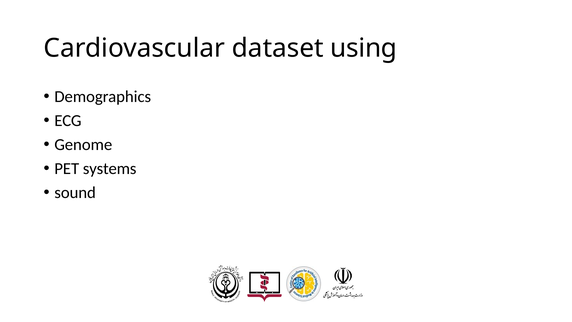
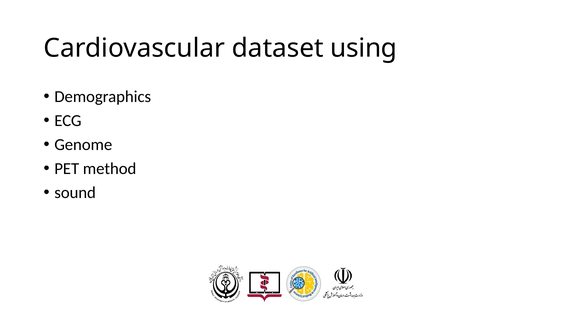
systems: systems -> method (110, 169)
